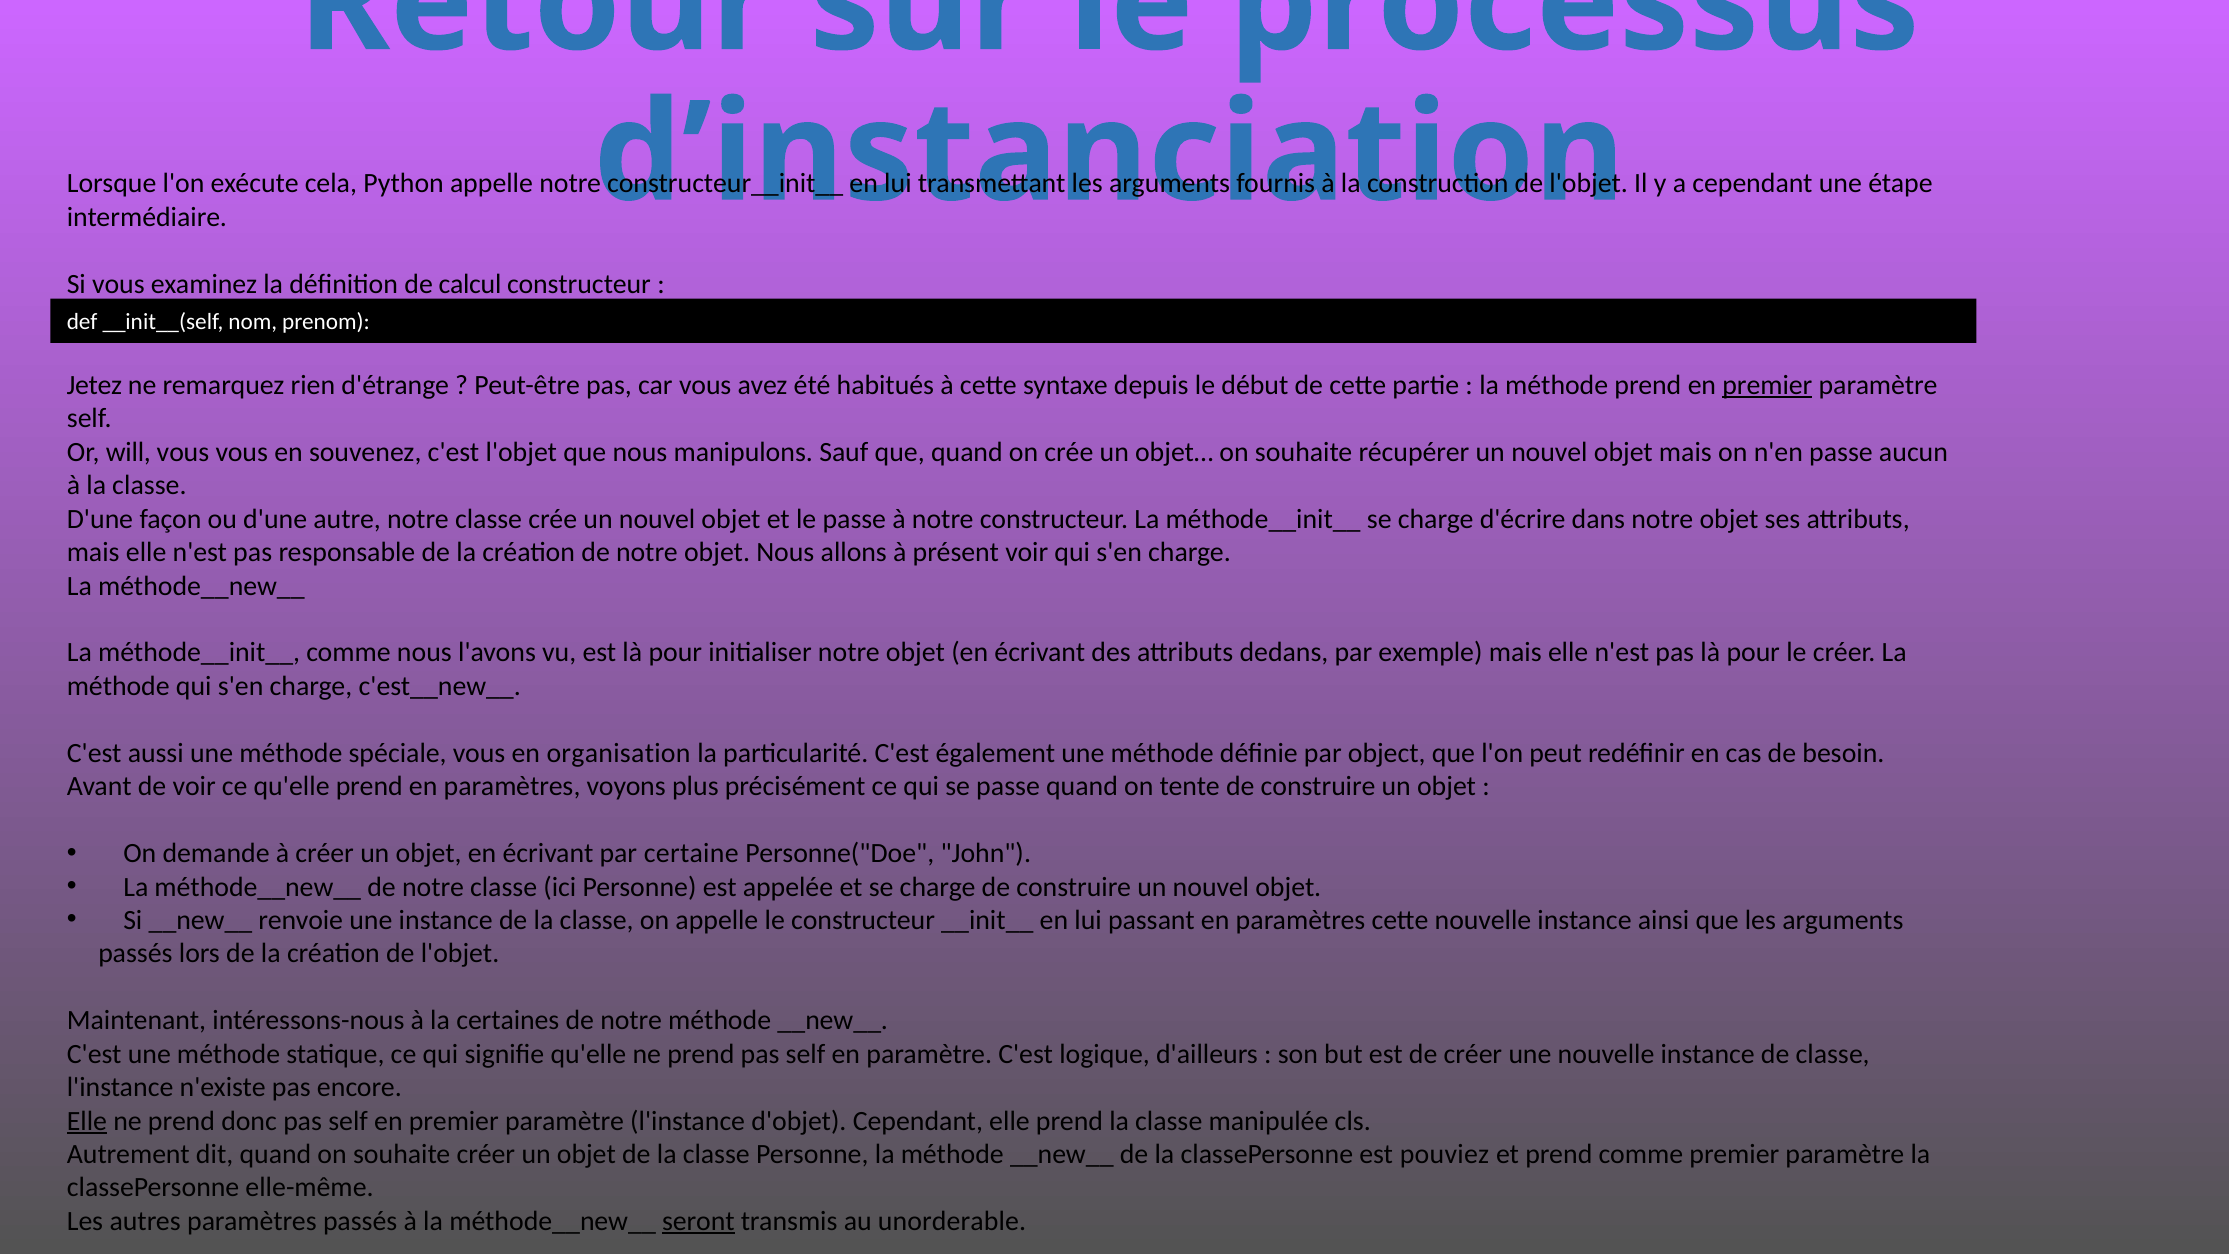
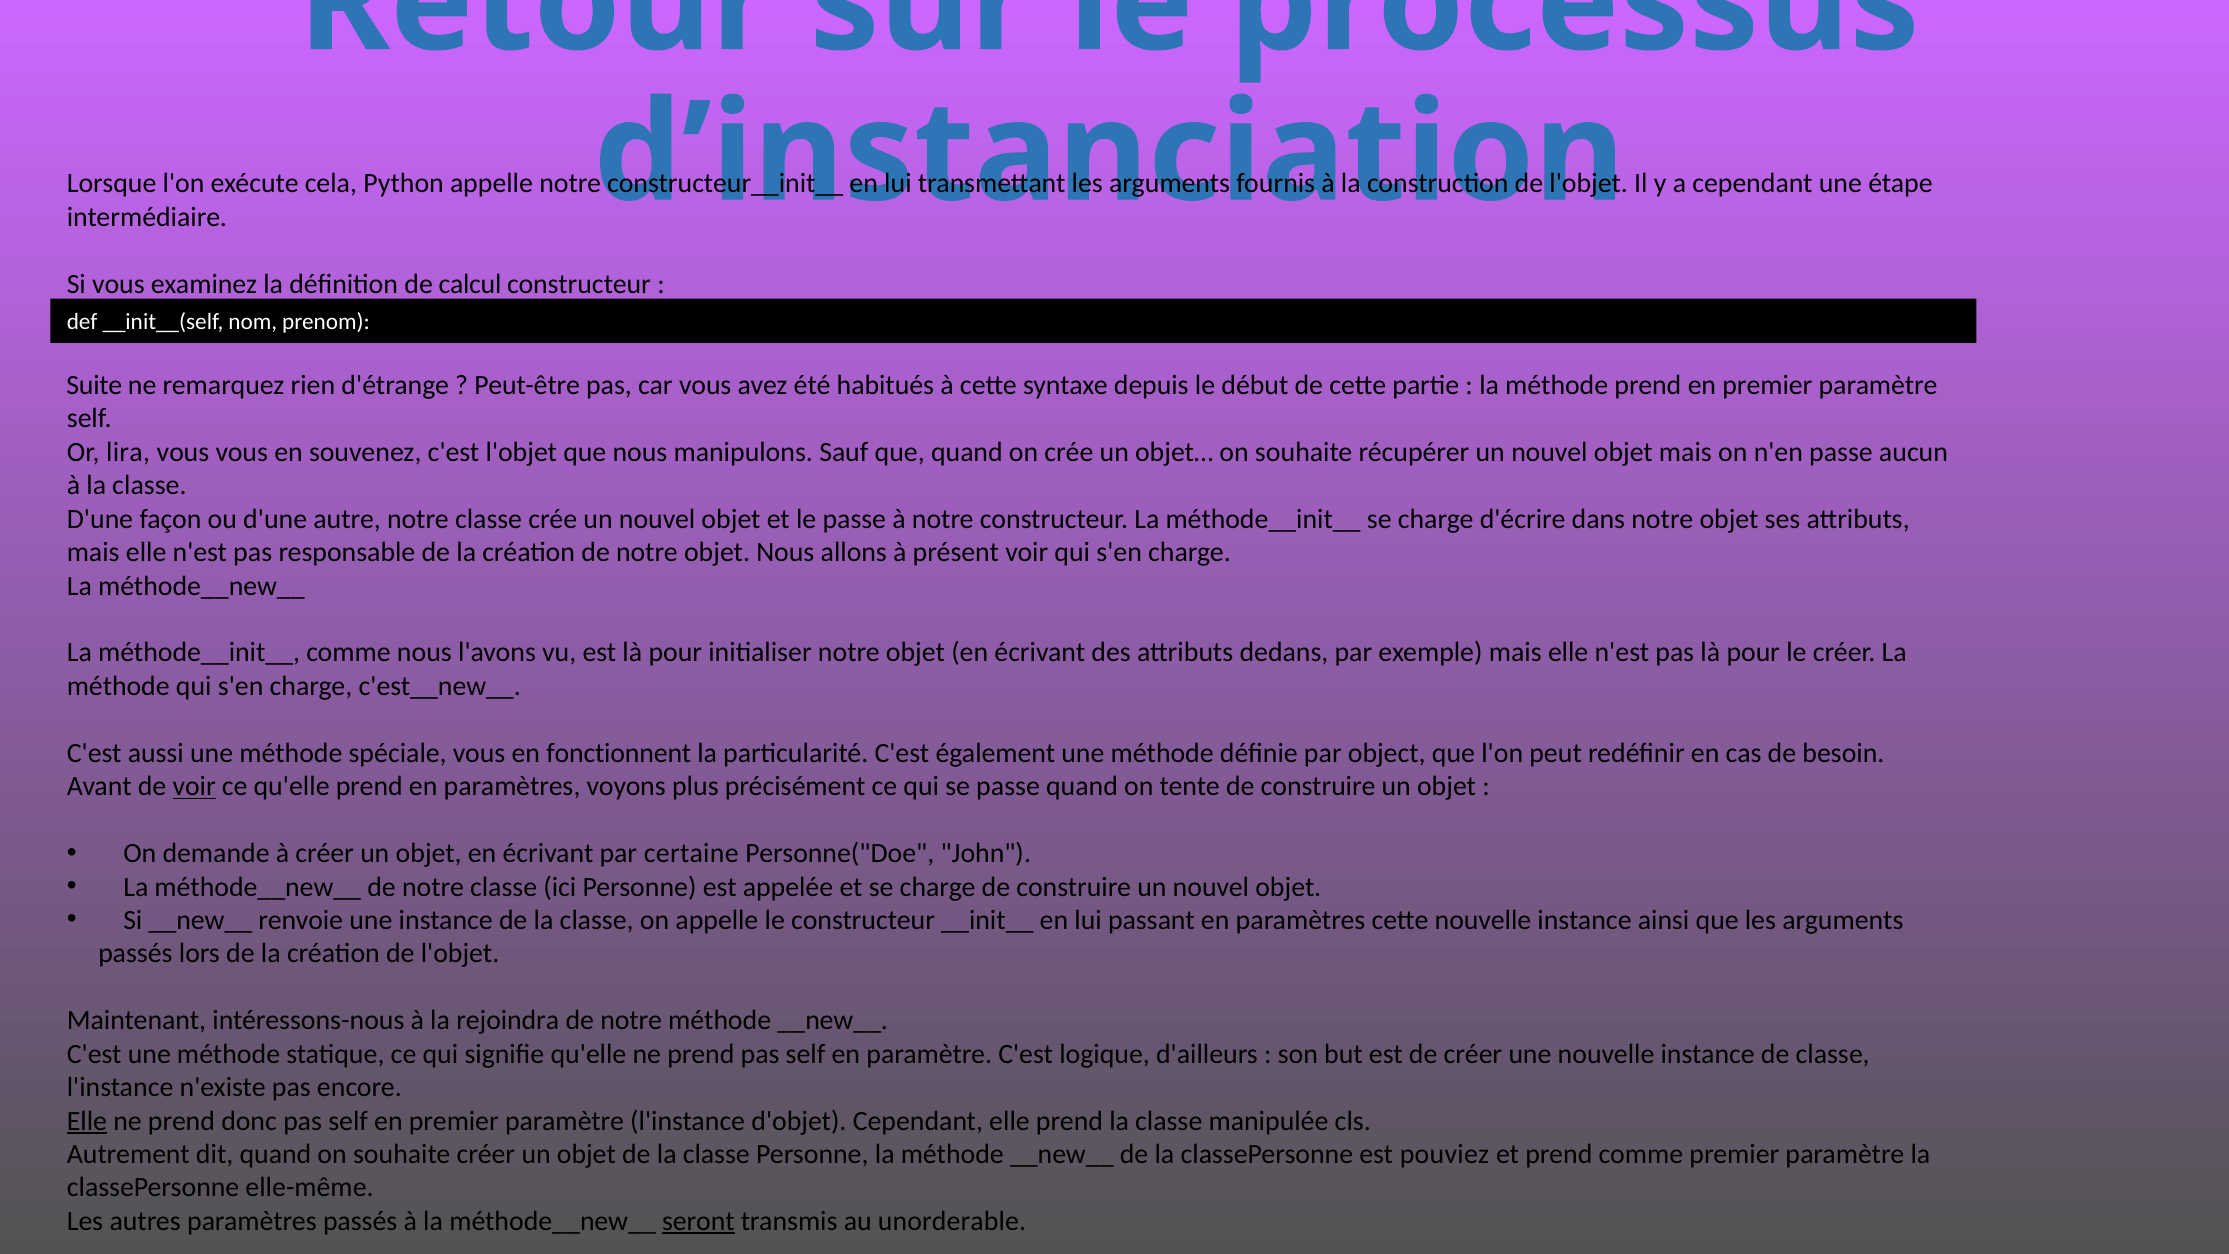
Jetez: Jetez -> Suite (94, 385)
premier underline: present -> none (1767, 385)
will: will -> lira (128, 452)
organisation: organisation -> fonctionnent (619, 753)
voir underline: none -> present (194, 786)
certaines: certaines -> rejoindra (508, 1020)
